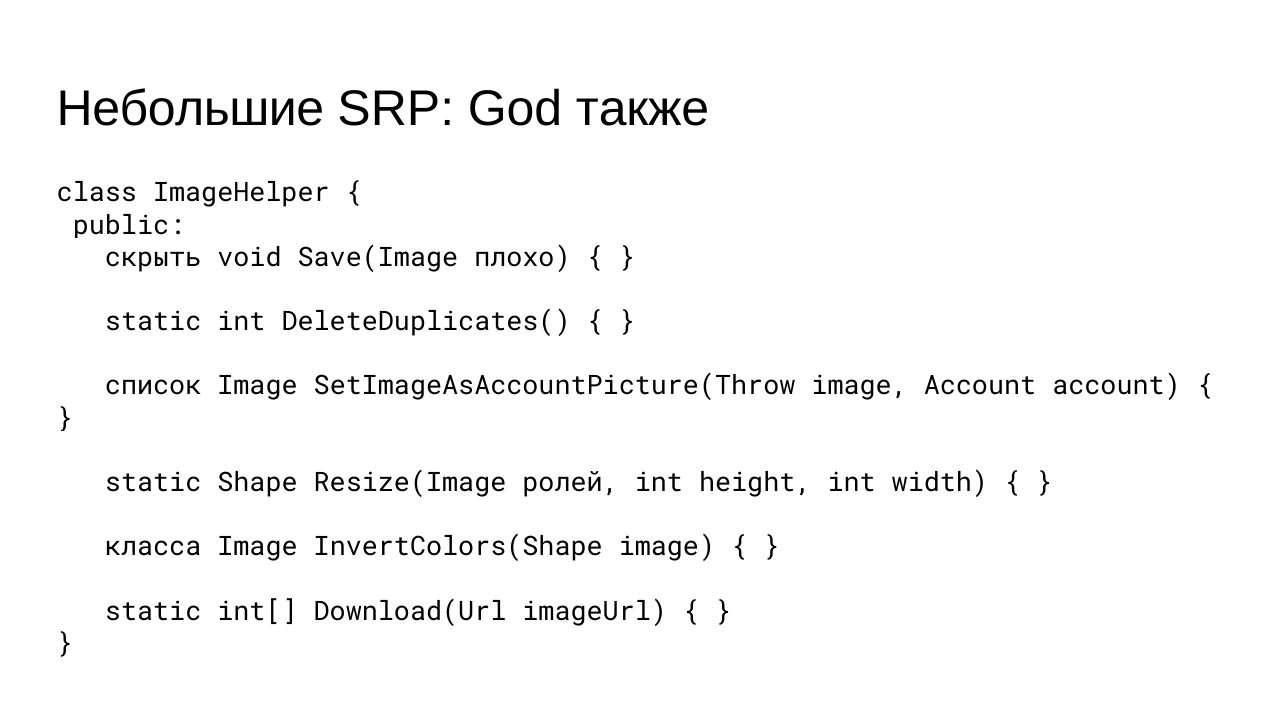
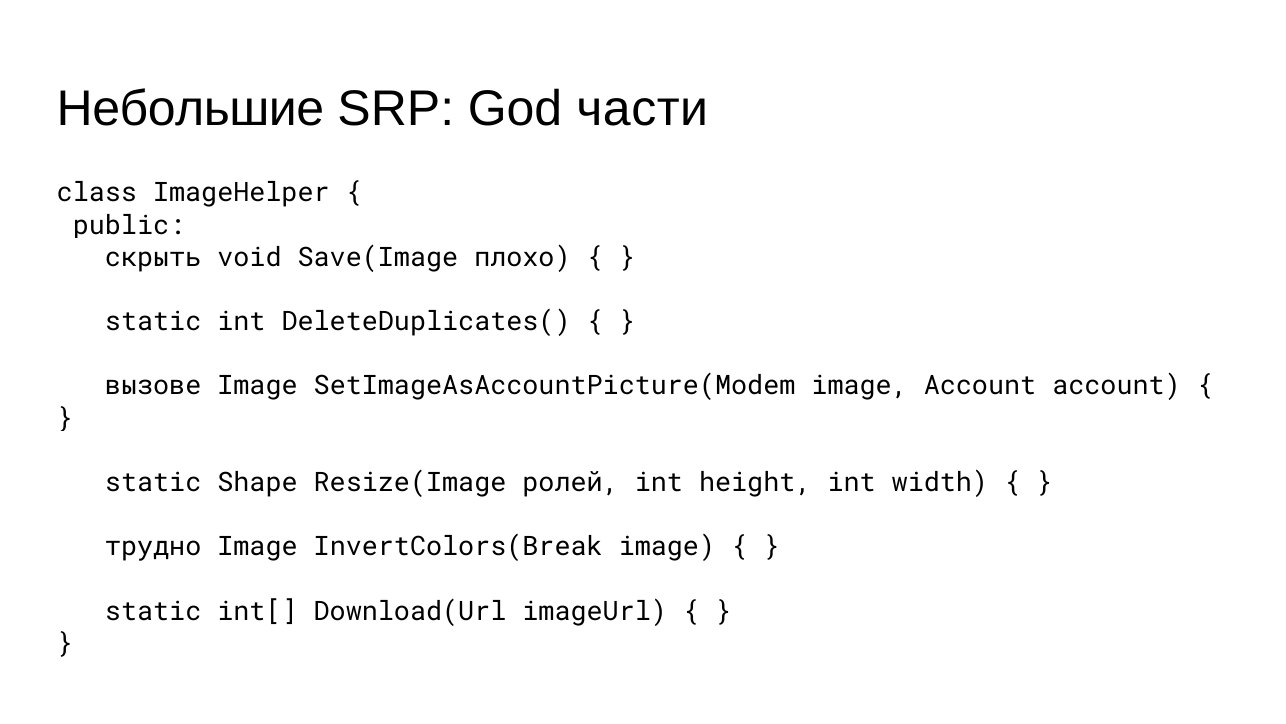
также: также -> части (642, 109)
список: список -> вызове (153, 386)
SetImageAsAccountPicture(Throw: SetImageAsAccountPicture(Throw -> SetImageAsAccountPicture(Modem (555, 386)
класса: класса -> трудно (153, 547)
InvertColors(Shape: InvertColors(Shape -> InvertColors(Break (458, 547)
